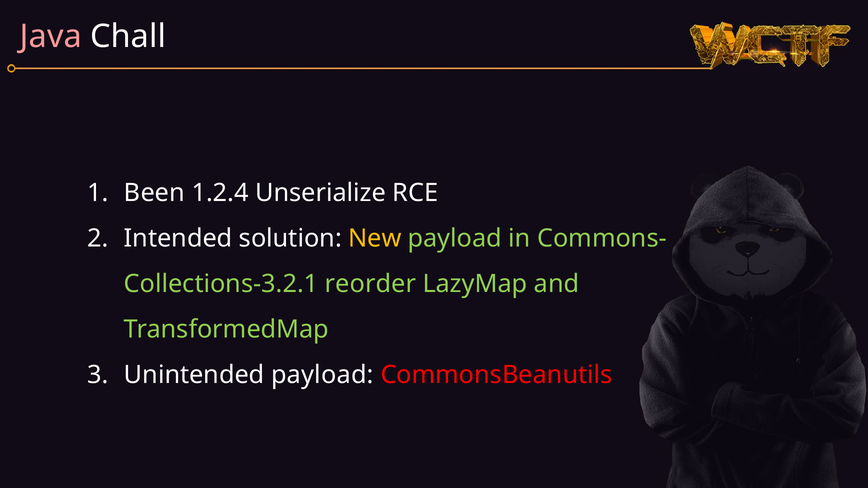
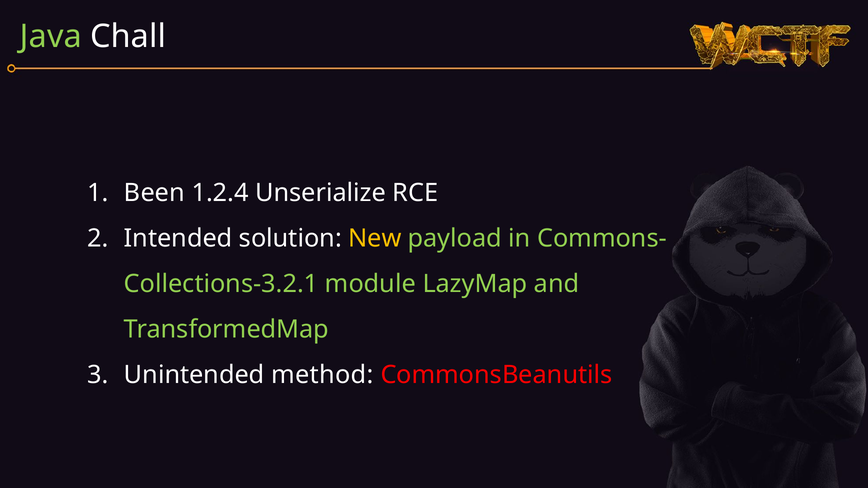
Java colour: pink -> light green (51, 36)
reorder: reorder -> module (370, 284)
Unintended payload: payload -> method (322, 375)
